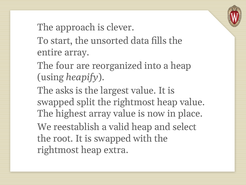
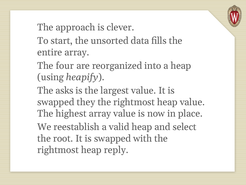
split: split -> they (86, 102)
extra: extra -> reply (116, 150)
